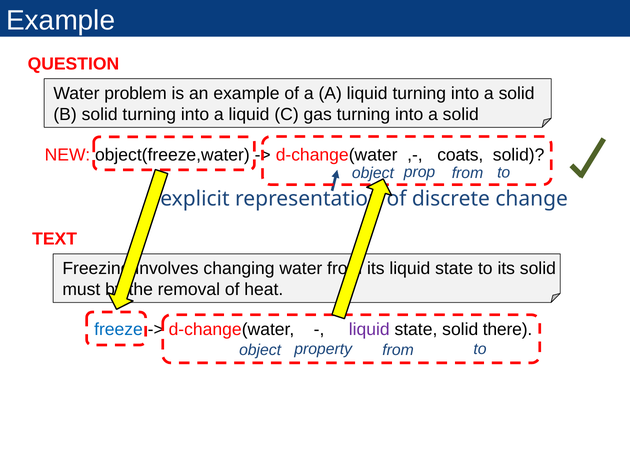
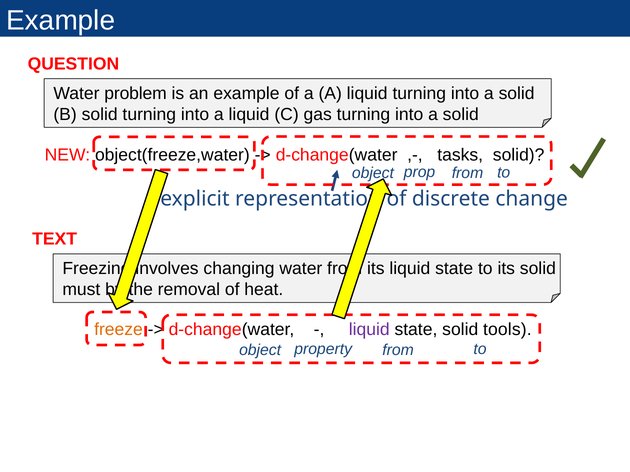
coats: coats -> tasks (460, 155)
freeze colour: blue -> orange (118, 330)
there: there -> tools (507, 330)
